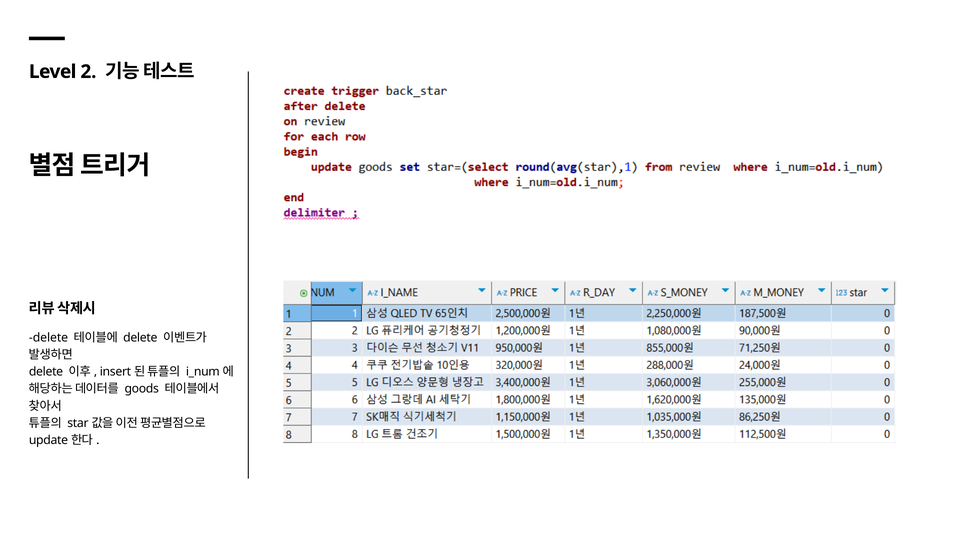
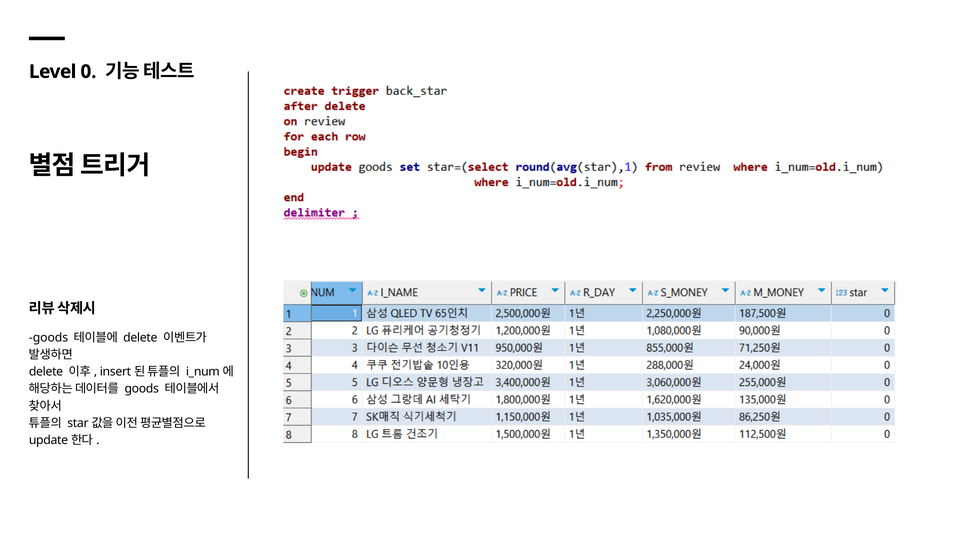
2: 2 -> 0 (88, 72)
delete: delete -> goods (49, 338)
